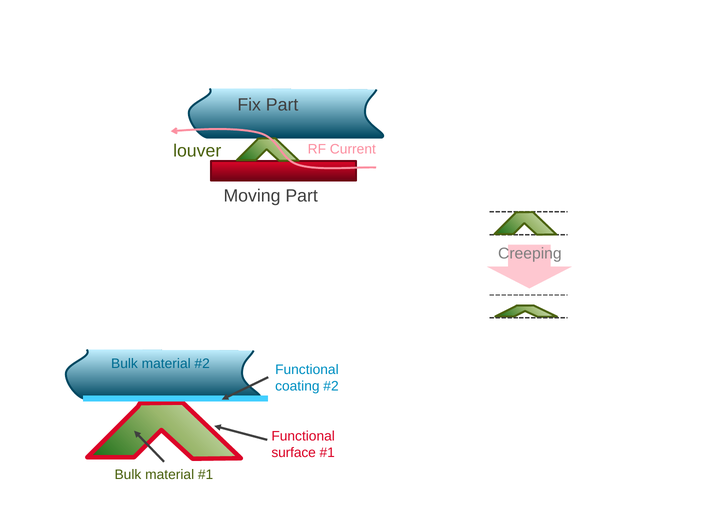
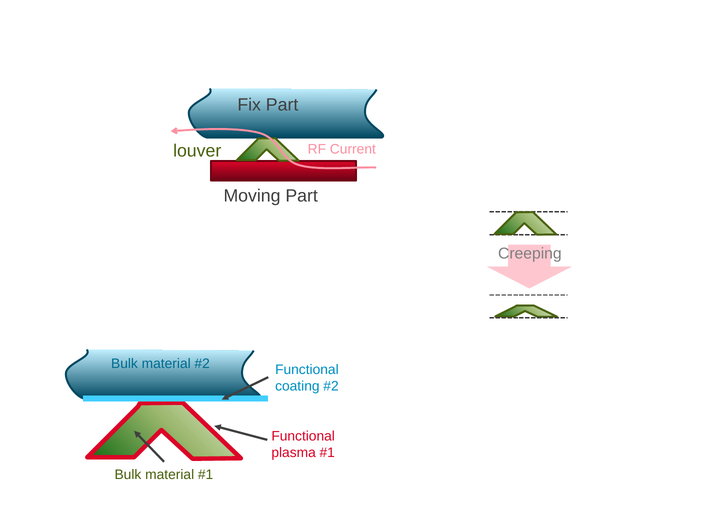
surface: surface -> plasma (294, 453)
